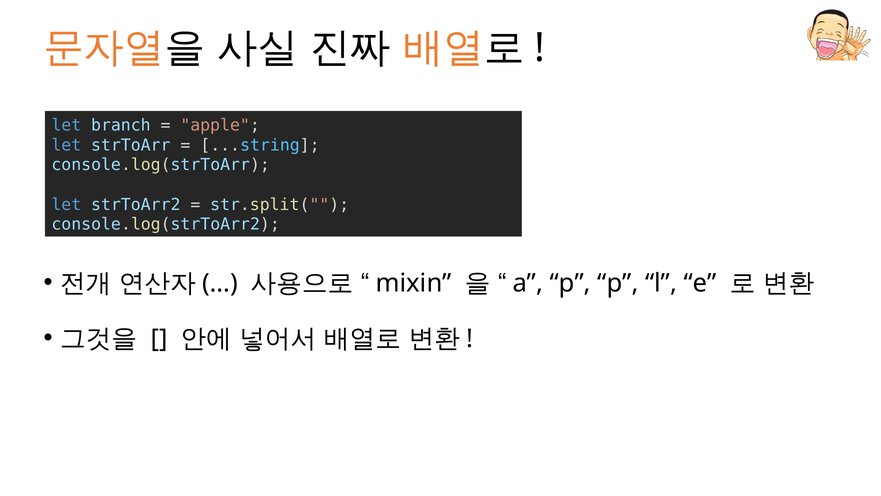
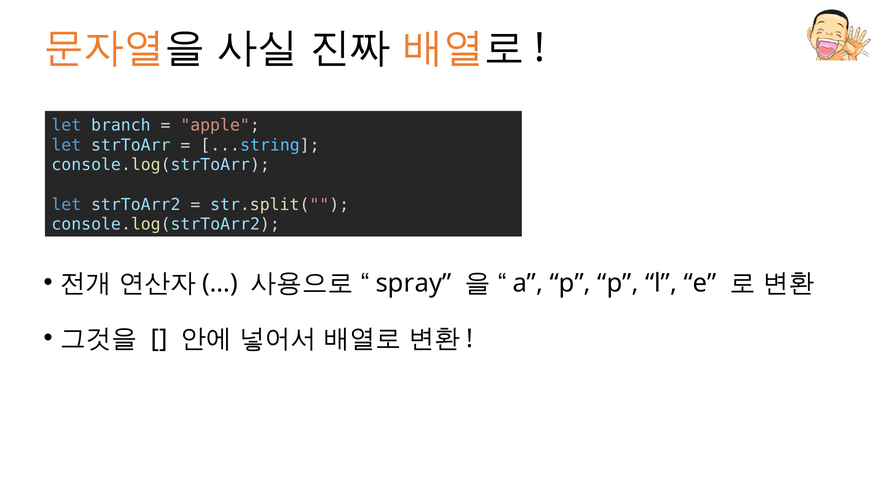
mixin: mixin -> spray (414, 283)
